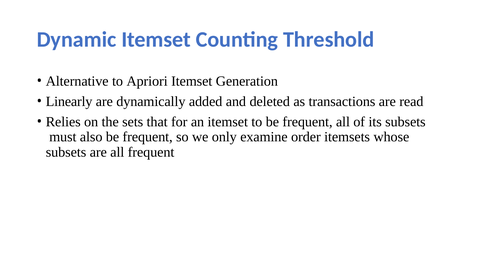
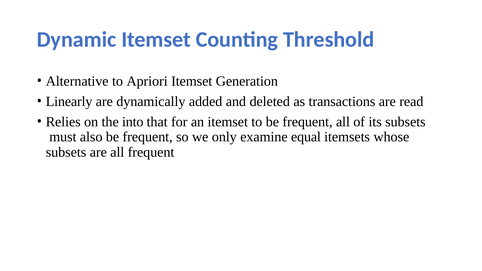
sets: sets -> into (133, 122)
order: order -> equal (306, 137)
